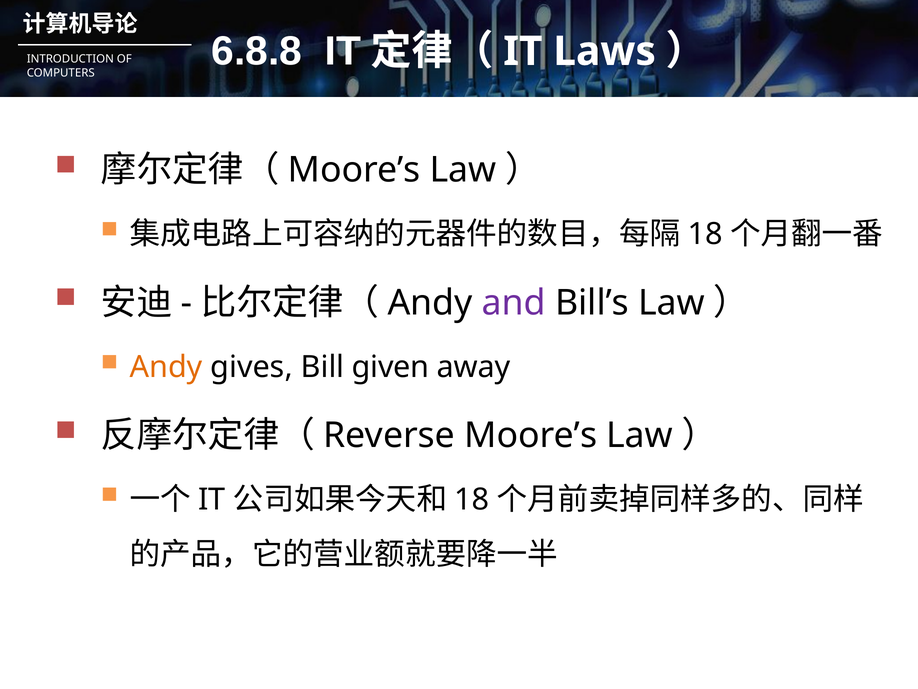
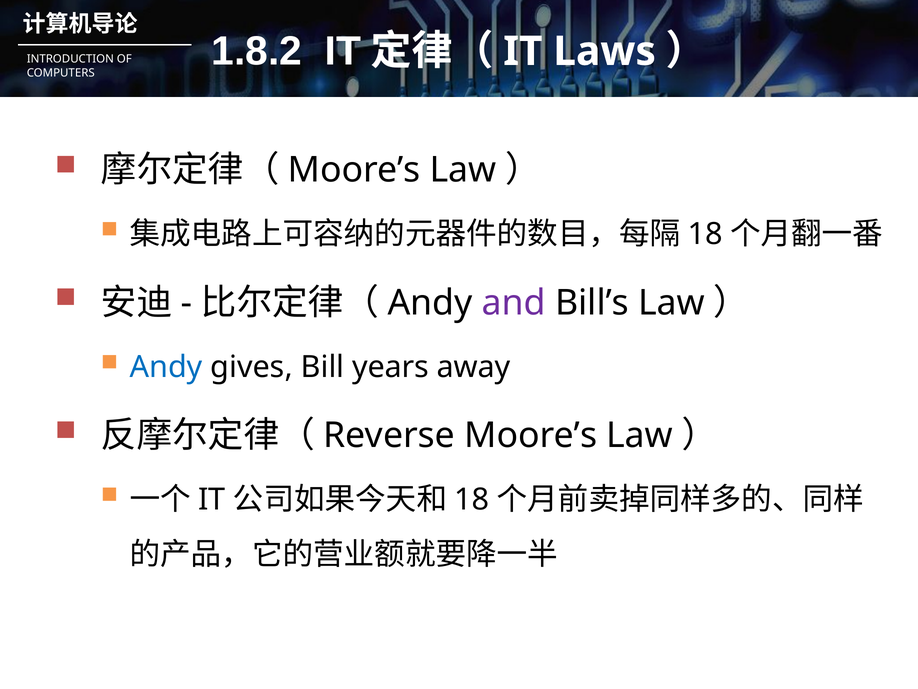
6.8.8: 6.8.8 -> 1.8.2 (257, 51)
Andy colour: orange -> blue (166, 367)
given: given -> years (391, 367)
